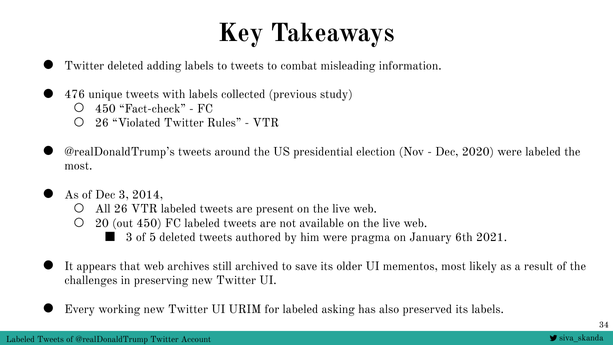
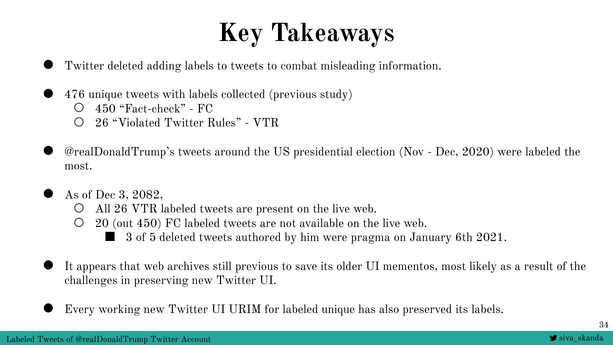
2014: 2014 -> 2082 (148, 194)
still archived: archived -> previous (257, 266)
labeled asking: asking -> unique (338, 309)
